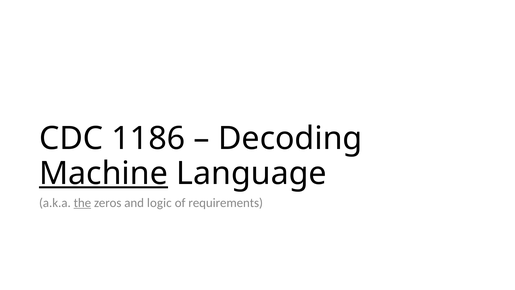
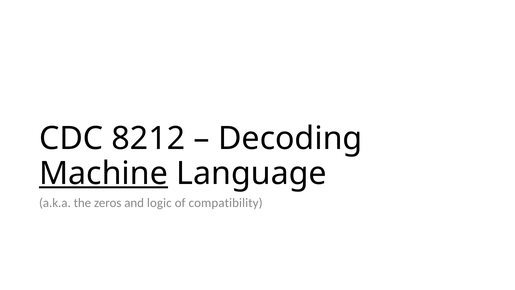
1186: 1186 -> 8212 (148, 138)
the underline: present -> none (82, 203)
requirements: requirements -> compatibility (226, 203)
